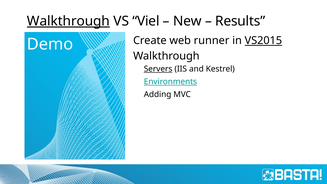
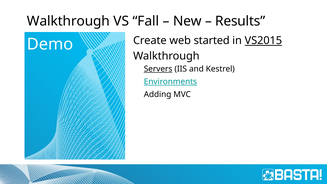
Walkthrough underline: present -> none (68, 21)
Viel: Viel -> Fall (146, 21)
runner: runner -> started (212, 41)
